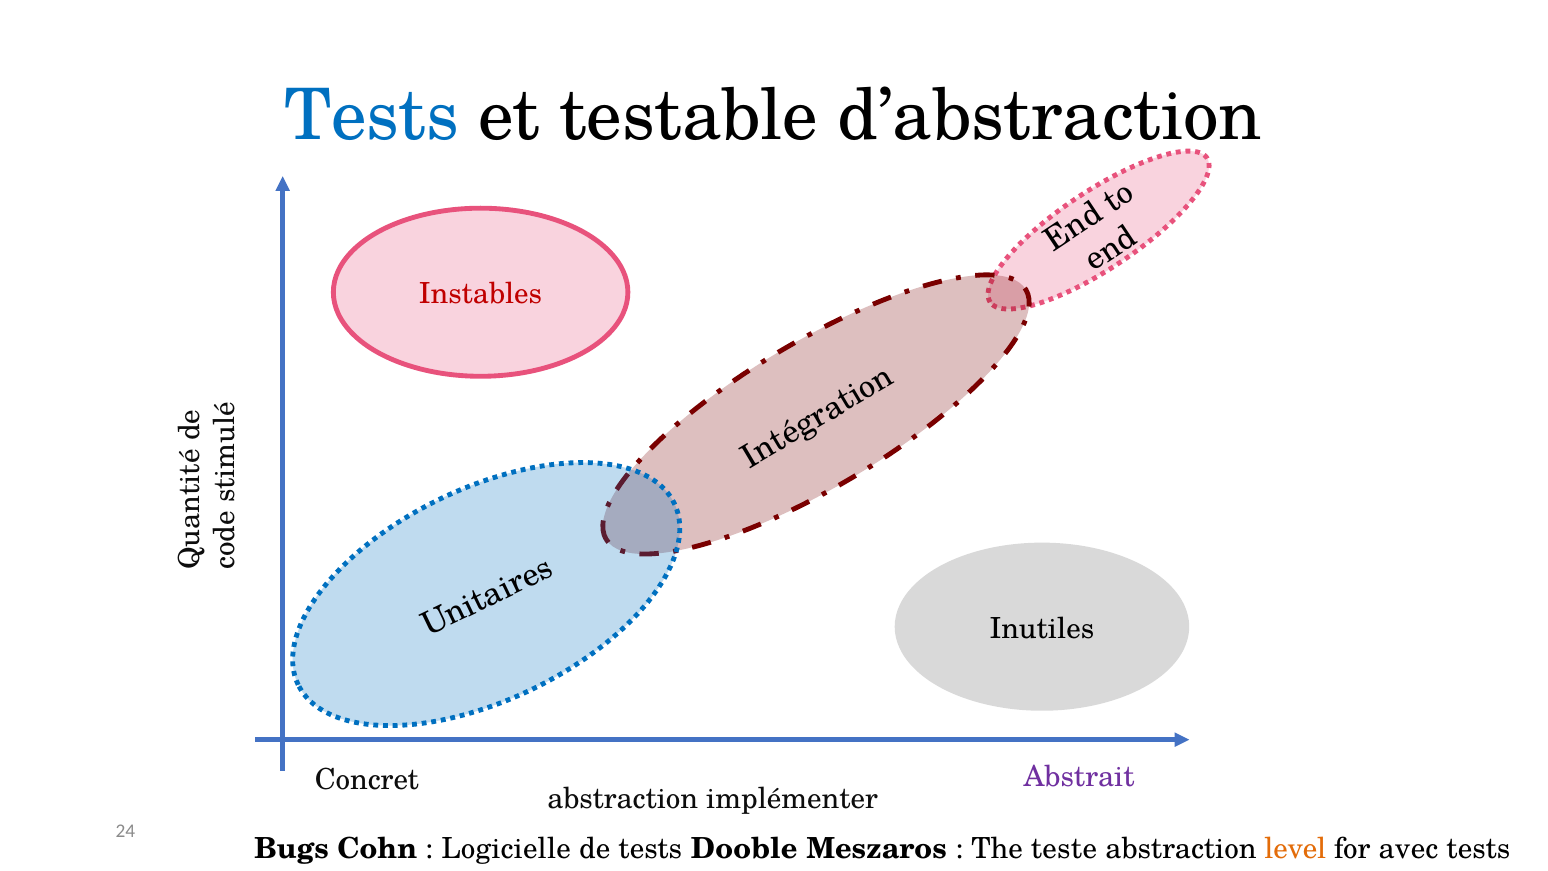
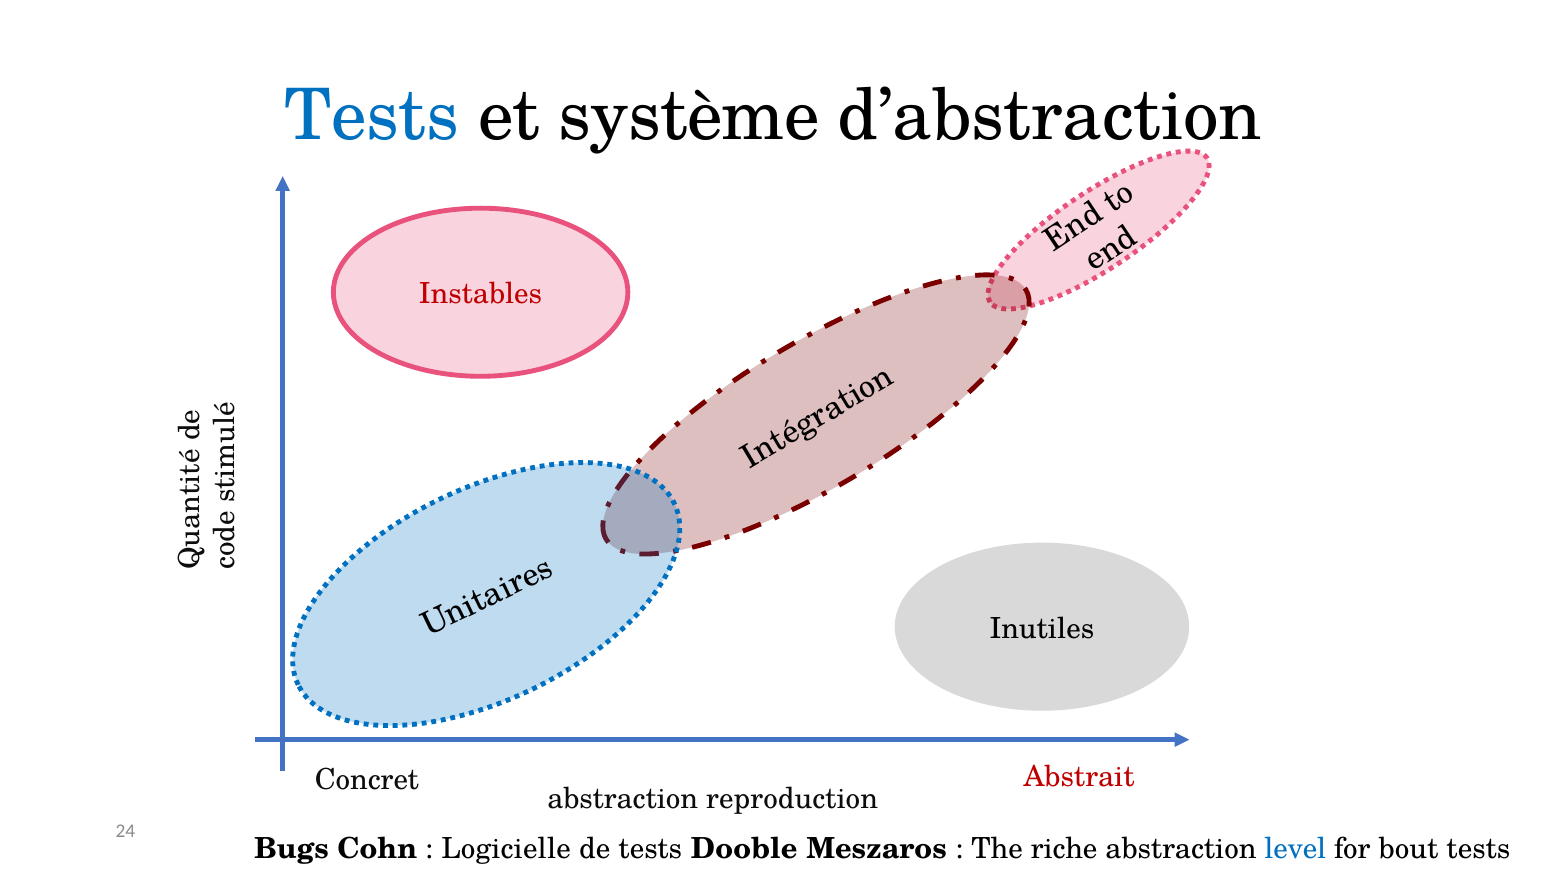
testable: testable -> système (689, 116)
Abstrait colour: purple -> red (1079, 777)
implémenter: implémenter -> reproduction (792, 798)
teste: teste -> riche (1064, 849)
level colour: orange -> blue (1295, 849)
avec: avec -> bout (1409, 849)
